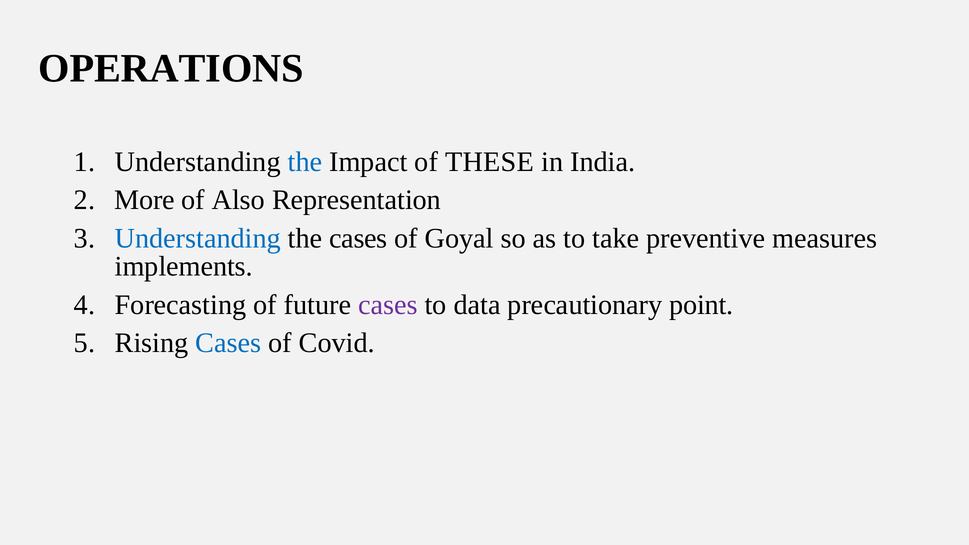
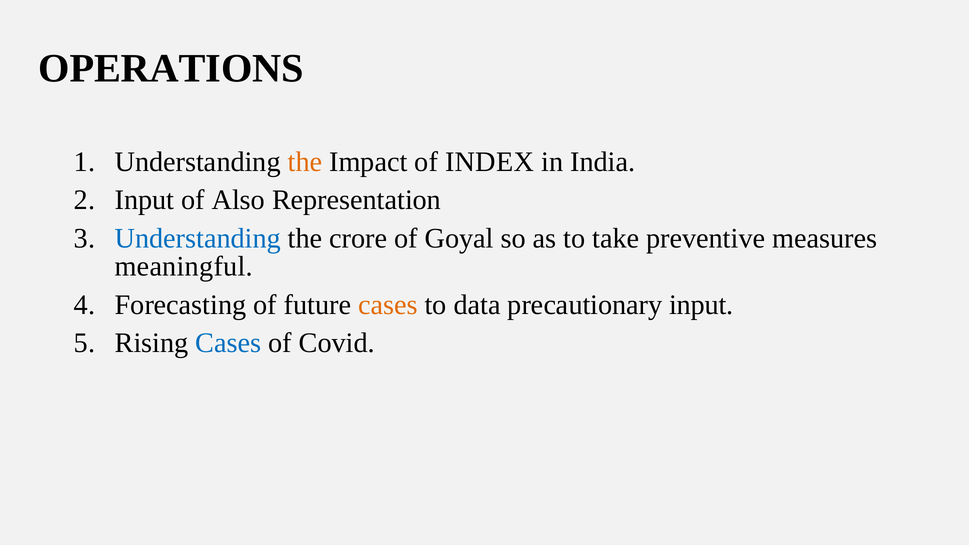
the colour: blue -> orange (305, 162)
THESE: THESE -> INDEX (490, 162)
More: More -> Input (145, 200)
the cases: cases -> crore (358, 238)
implements: implements -> meaningful (184, 267)
cases colour: purple -> orange (388, 305)
precautionary point: point -> input (701, 305)
